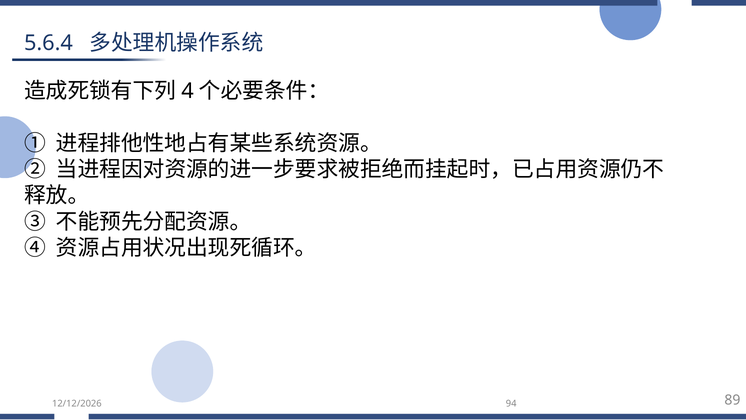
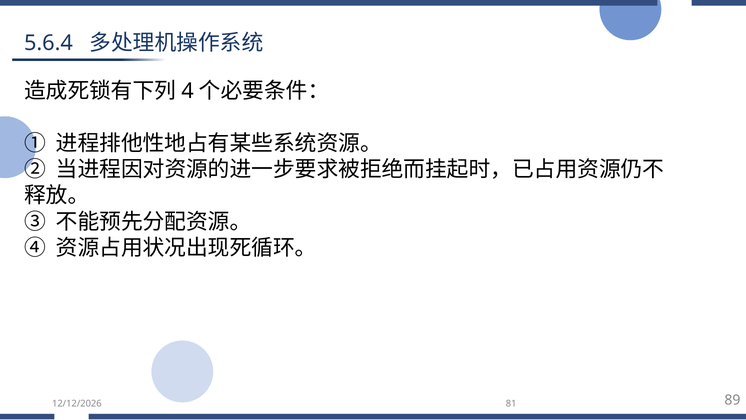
94: 94 -> 81 (511, 403)
